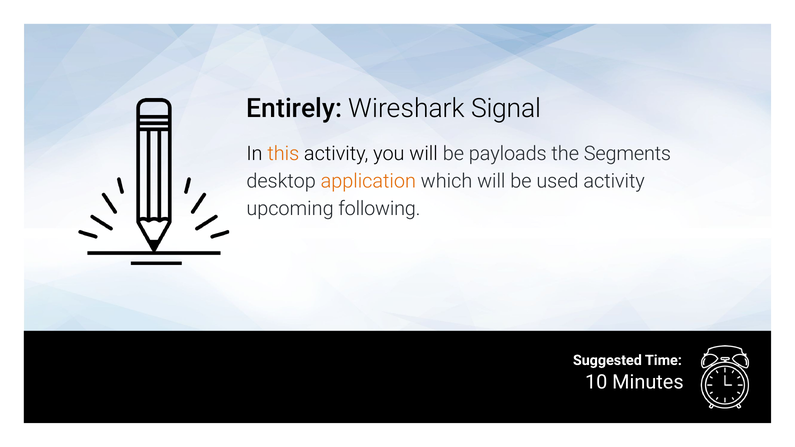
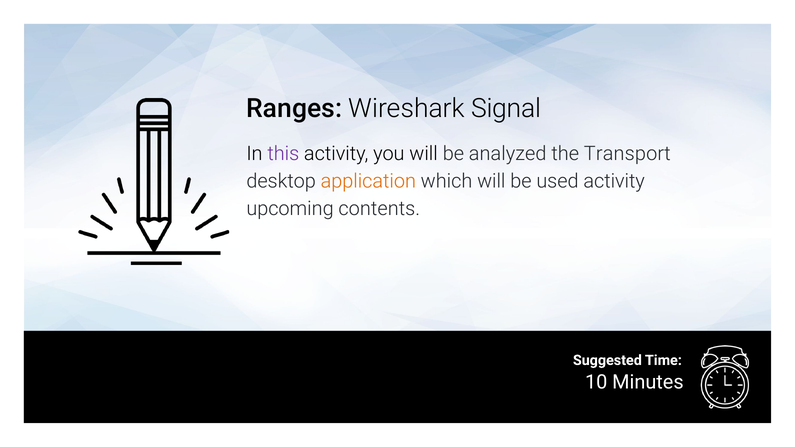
Entirely: Entirely -> Ranges (294, 108)
this colour: orange -> purple (283, 154)
payloads: payloads -> analyzed (508, 154)
Segments: Segments -> Transport (627, 154)
following: following -> contents (379, 209)
